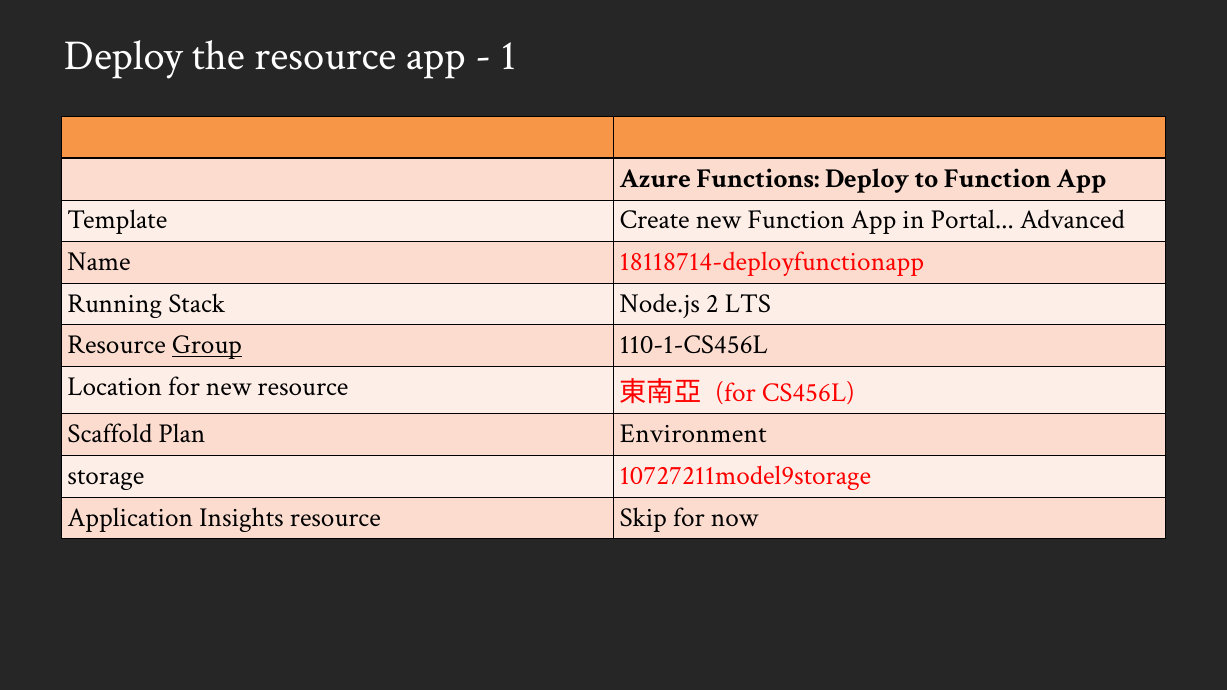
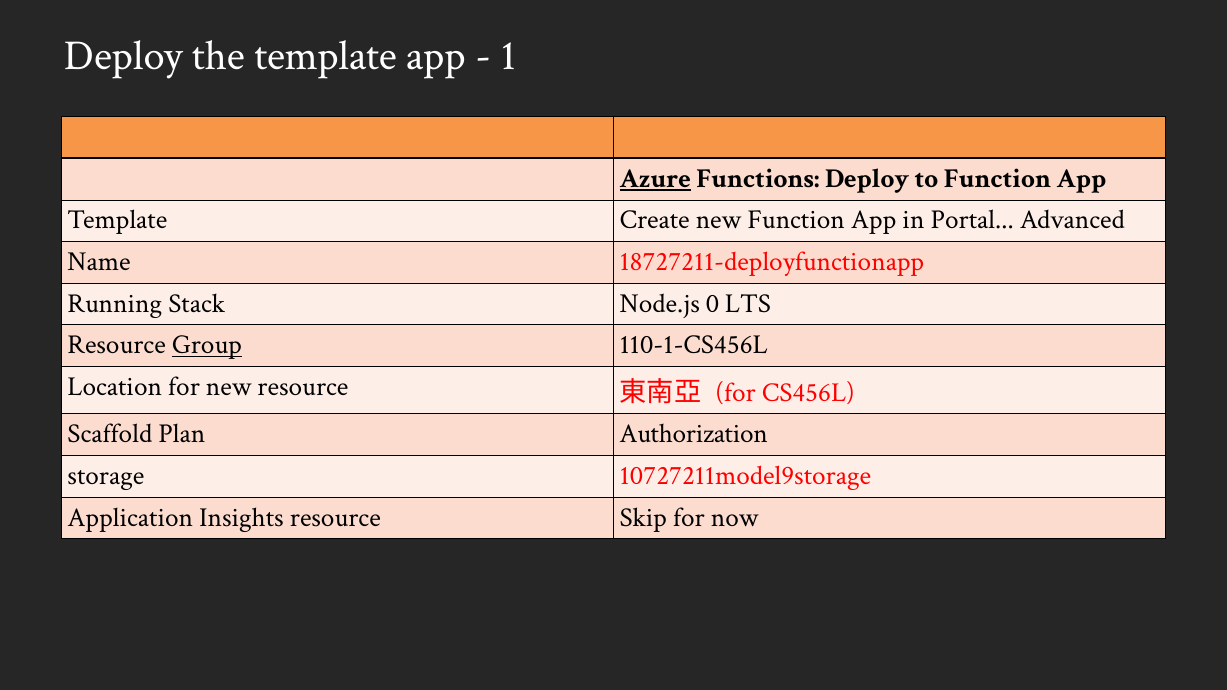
the resource: resource -> template (326, 55)
Azure underline: none -> present (655, 178)
18118714-deployfunctionapp: 18118714-deployfunctionapp -> 18727211-deployfunctionapp (772, 261)
2: 2 -> 0 (712, 303)
Environment: Environment -> Authorization (694, 434)
